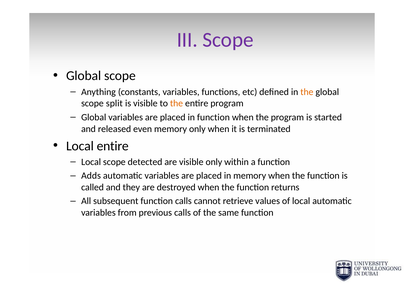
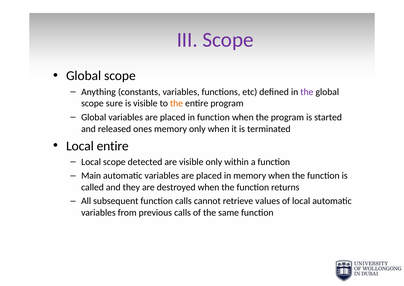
the colour: orange -> purple (307, 92)
split: split -> sure (114, 103)
even: even -> ones (143, 129)
Adds: Adds -> Main (91, 176)
